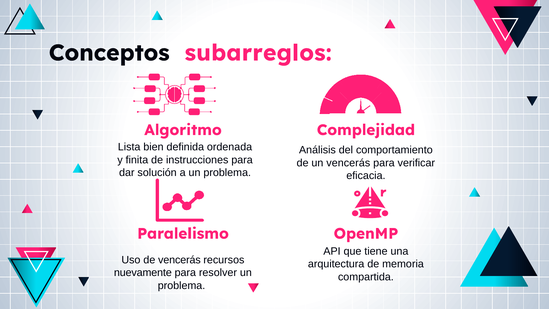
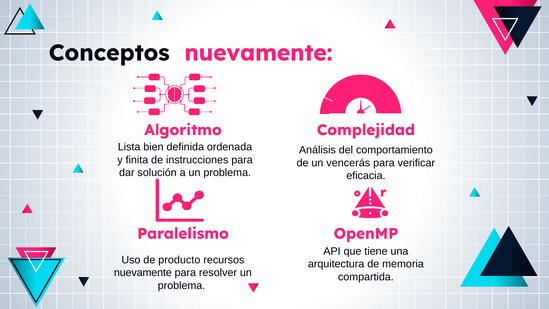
Conceptos subarreglos: subarreglos -> nuevamente (258, 53)
de vencerás: vencerás -> producto (179, 260)
